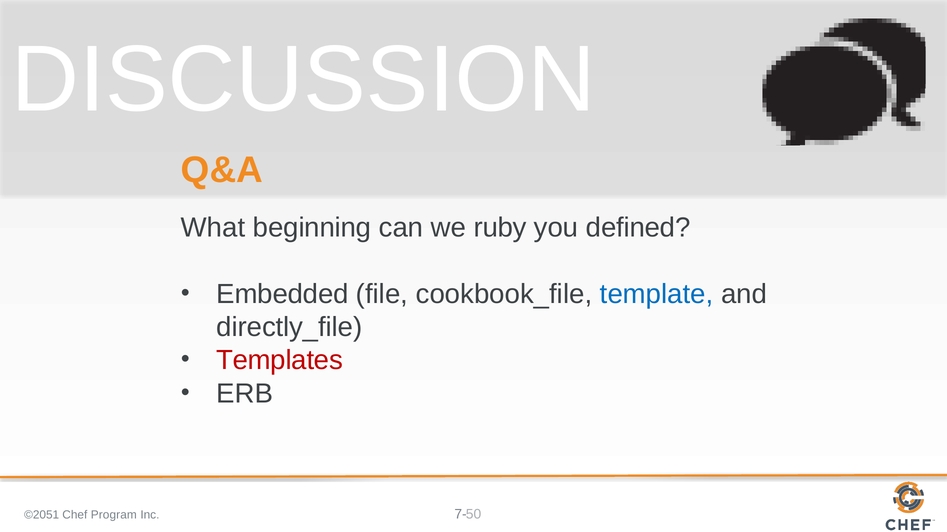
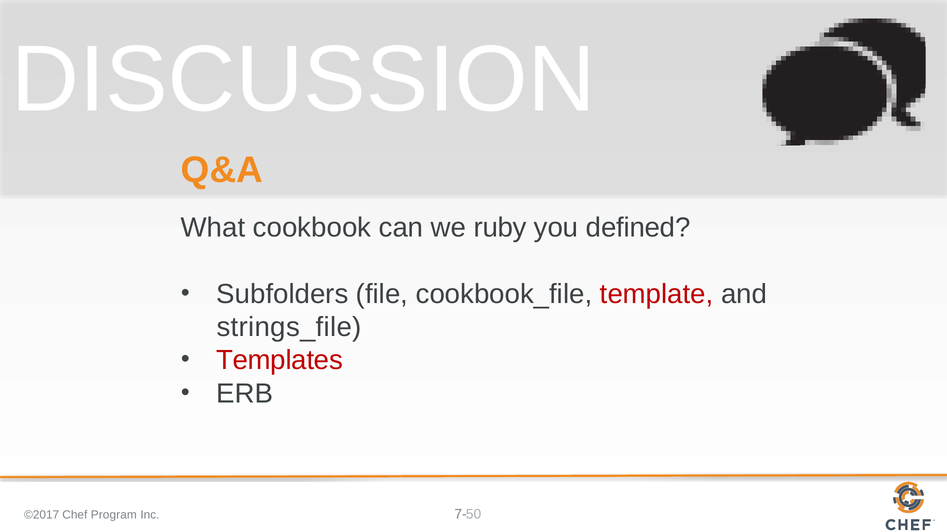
beginning: beginning -> cookbook (312, 228)
Embedded: Embedded -> Subfolders (282, 294)
template colour: blue -> red (657, 294)
directly_file: directly_file -> strings_file (289, 328)
©2051: ©2051 -> ©2017 (42, 515)
